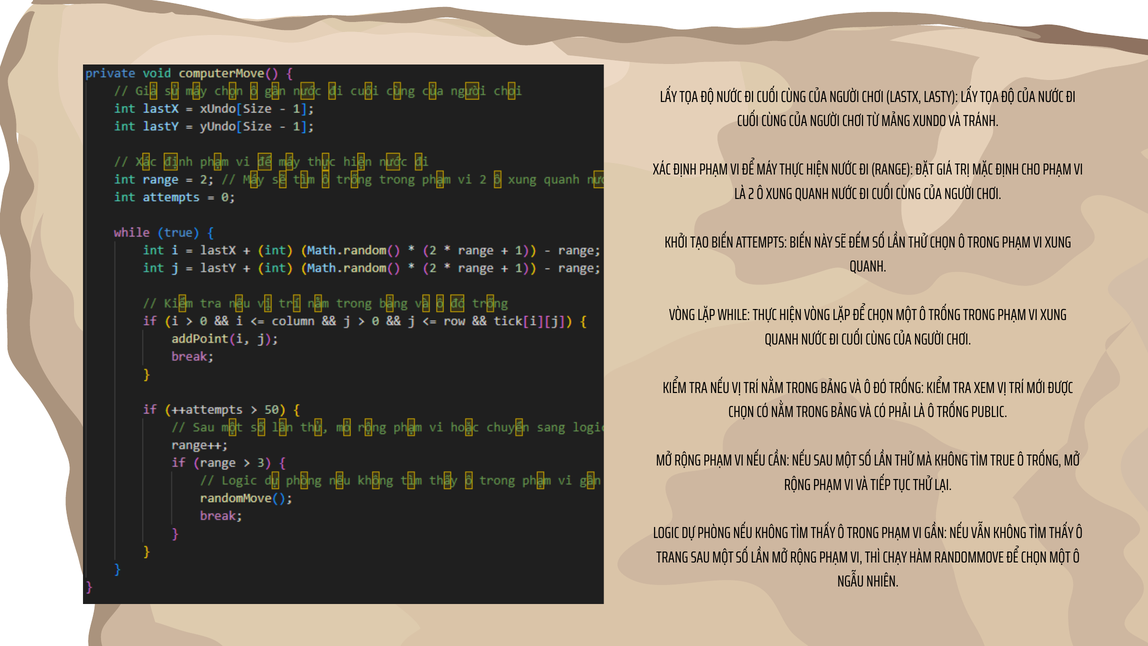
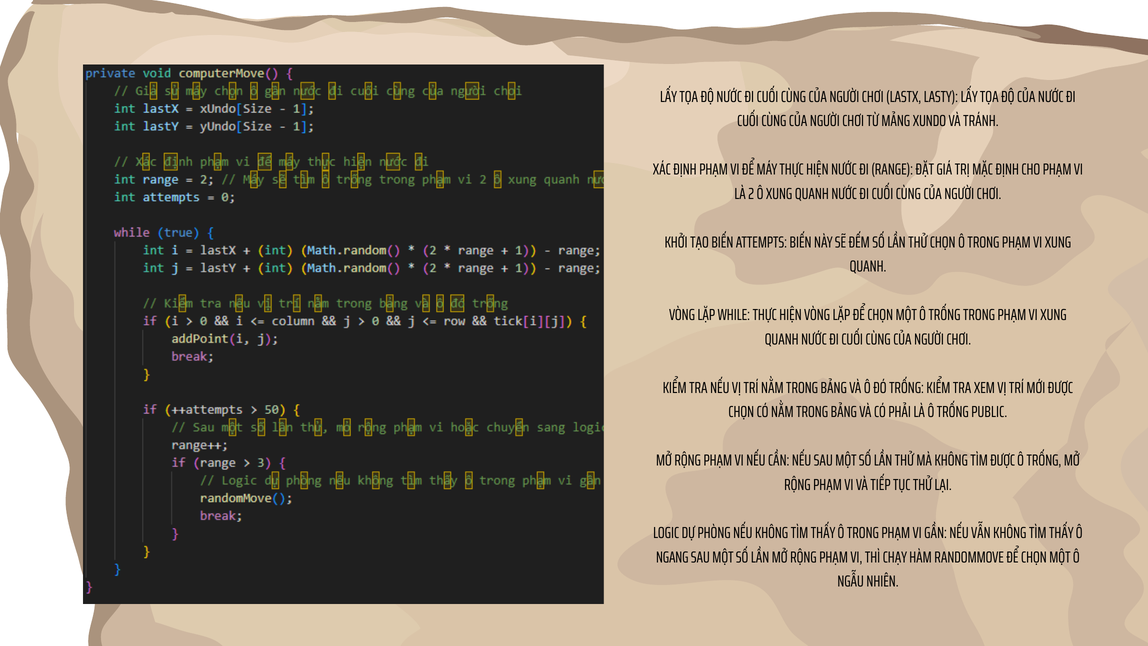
TÌM TRUE: TRUE -> ĐƯỢC (1003, 460)
TRANG: TRANG -> NGANG (672, 557)
